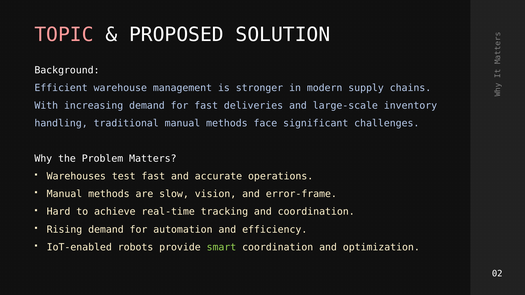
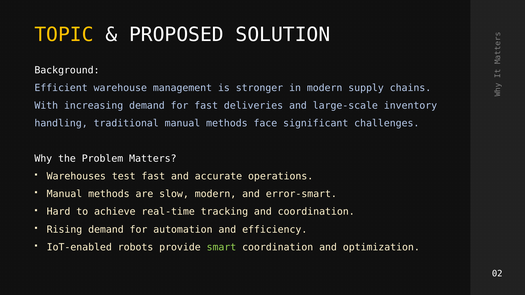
TOPIC colour: pink -> yellow (64, 35)
slow vision: vision -> modern (216, 194)
error-frame: error-frame -> error-smart (301, 194)
